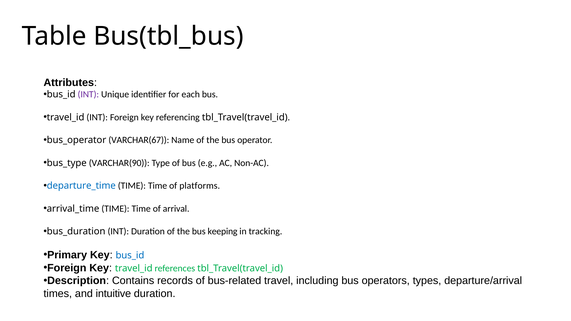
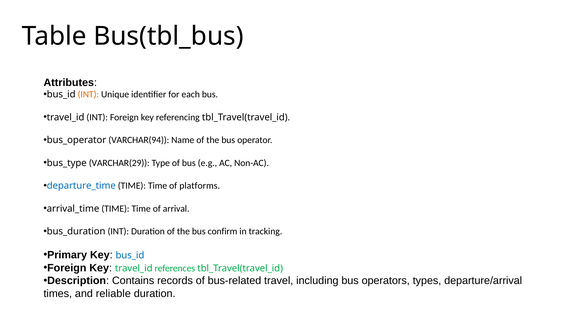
INT colour: purple -> orange (88, 95)
VARCHAR(67: VARCHAR(67 -> VARCHAR(94 (139, 140)
VARCHAR(90: VARCHAR(90 -> VARCHAR(29 (119, 163)
keeping: keeping -> confirm (223, 232)
intuitive: intuitive -> reliable (113, 294)
